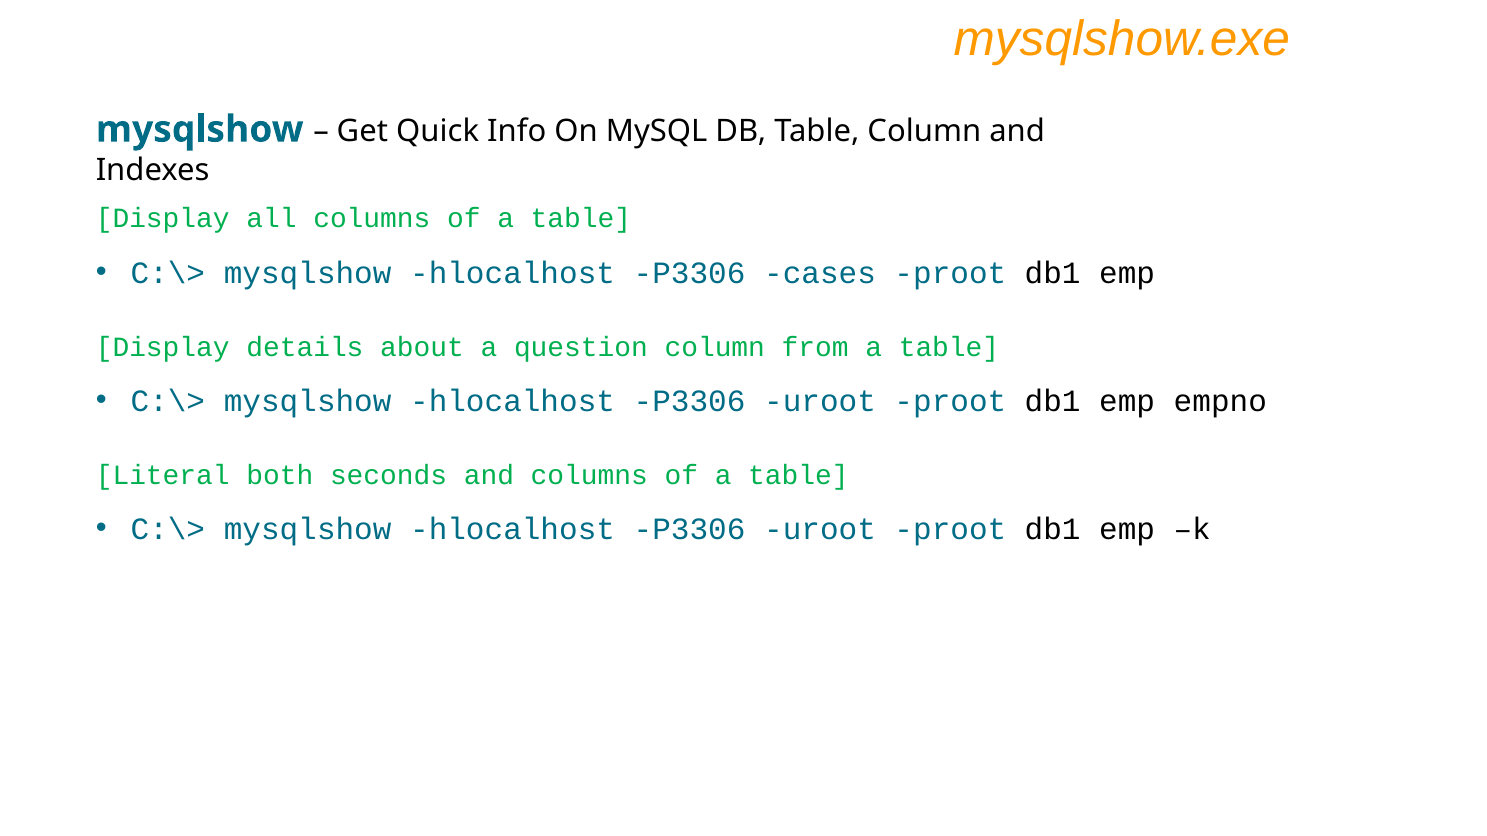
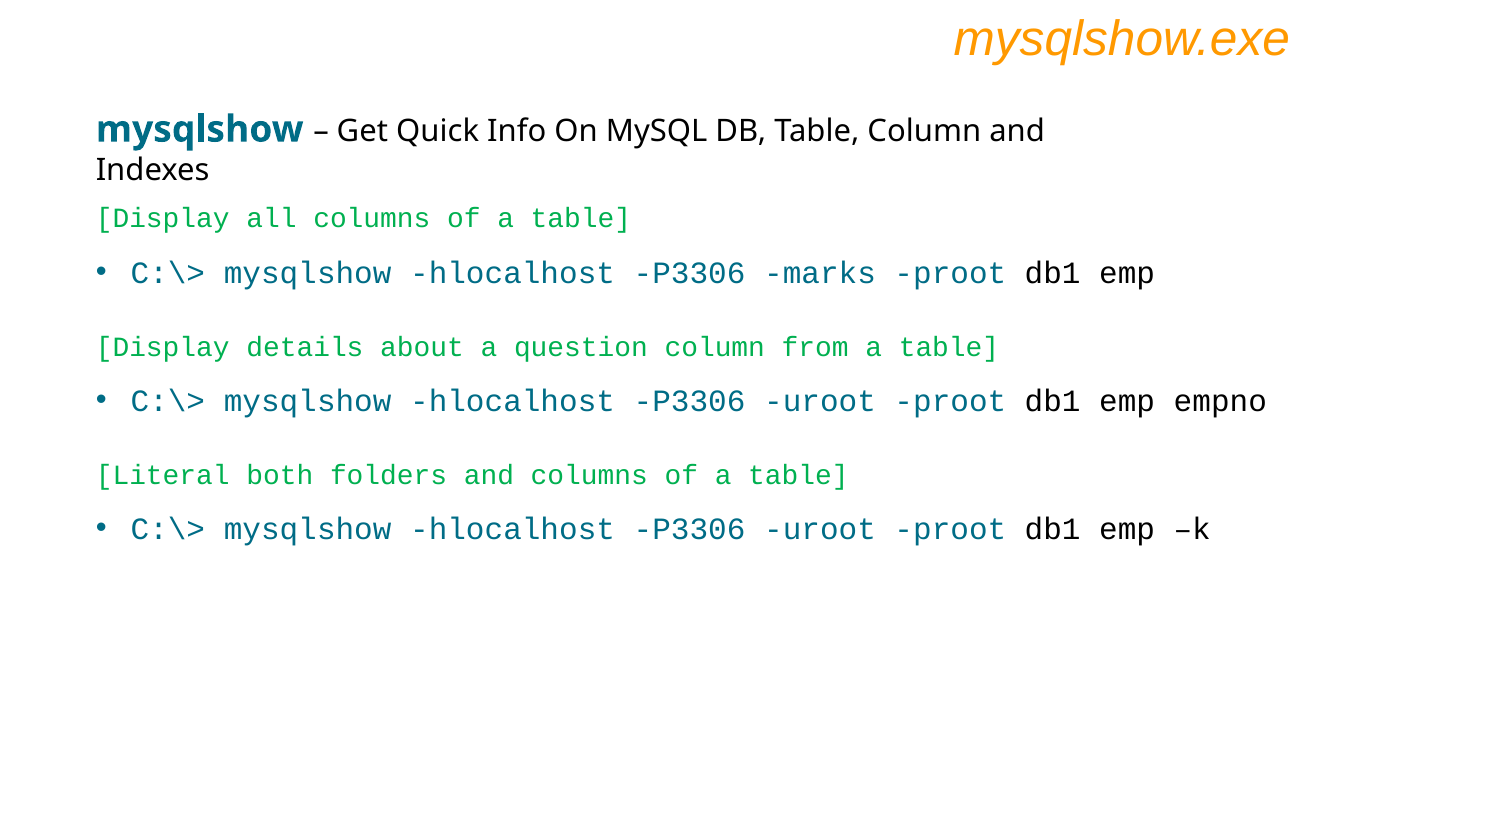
cases: cases -> marks (820, 273)
seconds: seconds -> folders (389, 475)
